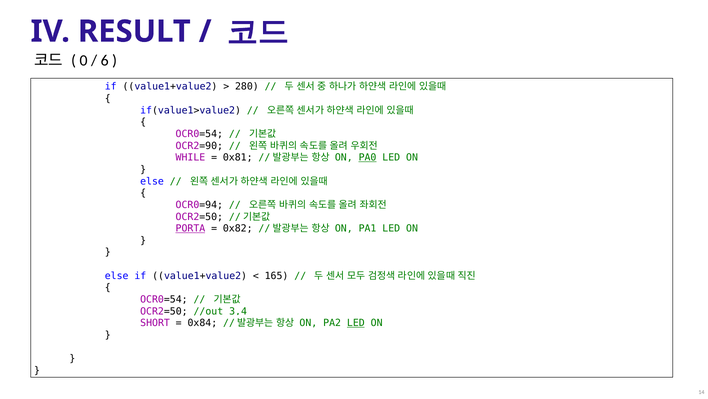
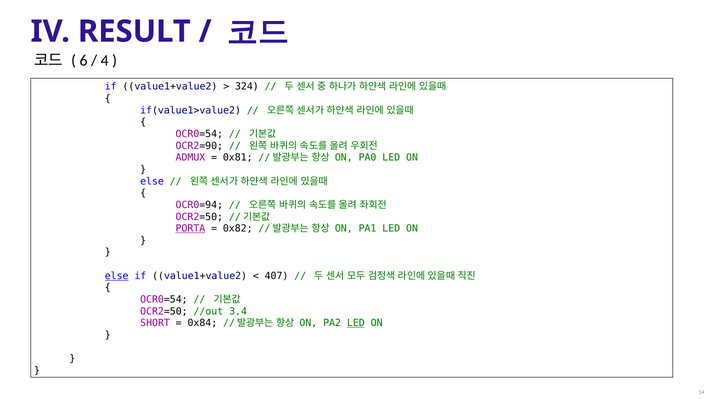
0: 0 -> 6 (83, 60)
6: 6 -> 4 (105, 60)
280: 280 -> 324 (247, 87)
WHILE: WHILE -> ADMUX (190, 157)
PA0 underline: present -> none (368, 157)
else underline: none -> present (117, 275)
165: 165 -> 407 (277, 275)
